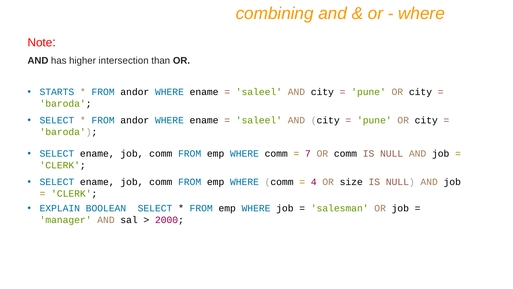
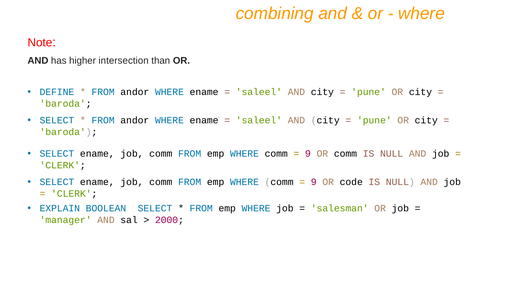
STARTS: STARTS -> DEFINE (57, 92)
7: 7 -> 9 (308, 154)
4: 4 -> 9 (314, 182)
size: size -> code (351, 182)
